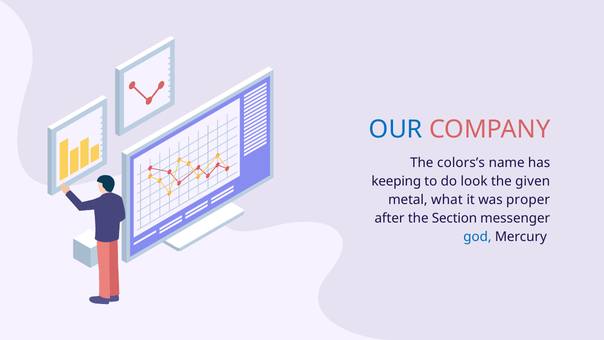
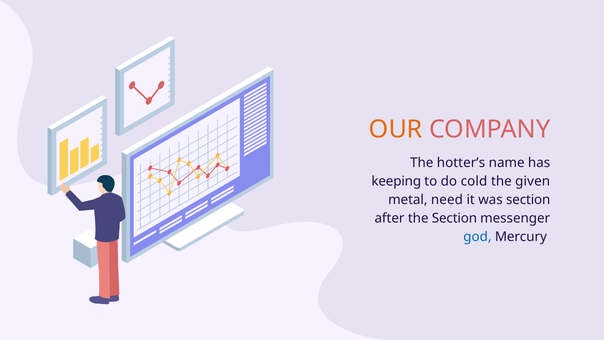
OUR colour: blue -> orange (396, 129)
colors’s: colors’s -> hotter’s (461, 163)
look: look -> cold (474, 181)
what: what -> need (447, 200)
was proper: proper -> section (528, 200)
